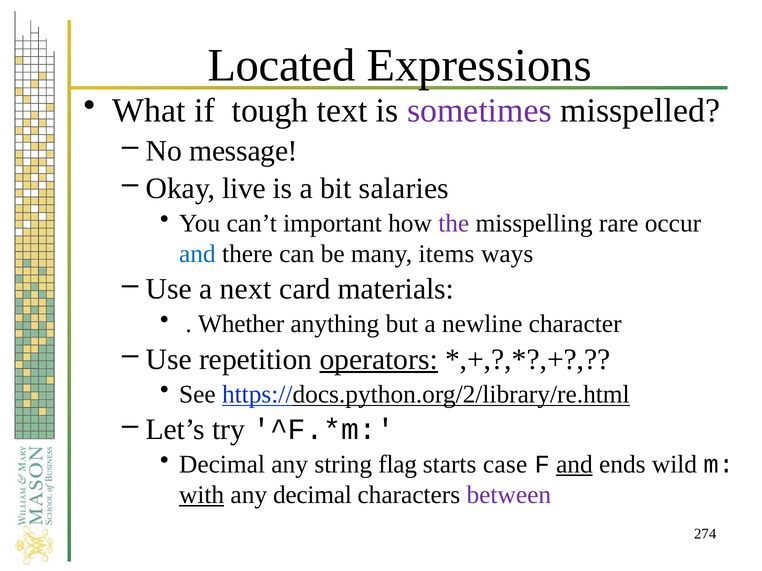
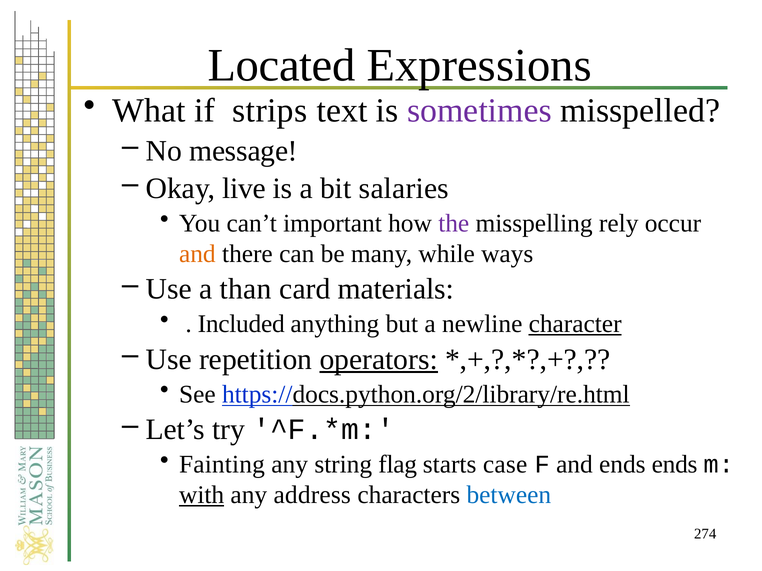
tough: tough -> strips (270, 111)
rare: rare -> rely (619, 223)
and colour: blue -> orange (197, 254)
items: items -> while (447, 254)
next: next -> than (246, 289)
Whether: Whether -> Included (241, 324)
character underline: none -> present (575, 324)
Decimal: Decimal -> Fainting (222, 465)
and underline: present -> none (574, 465)
ends wild: wild -> ends (675, 465)
any decimal: decimal -> address (312, 495)
between colour: purple -> blue (509, 495)
